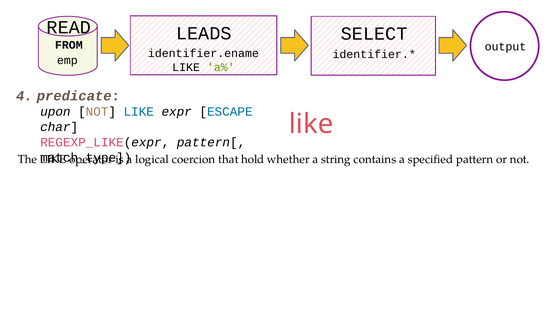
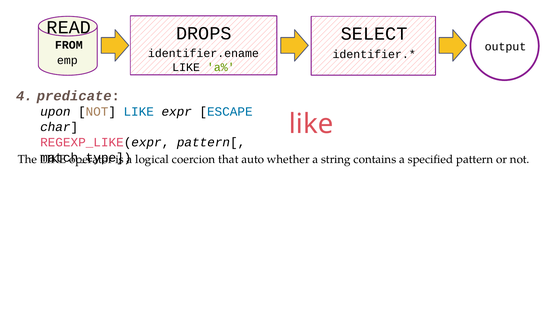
LEADS: LEADS -> DROPS (204, 33)
hold: hold -> auto (253, 159)
